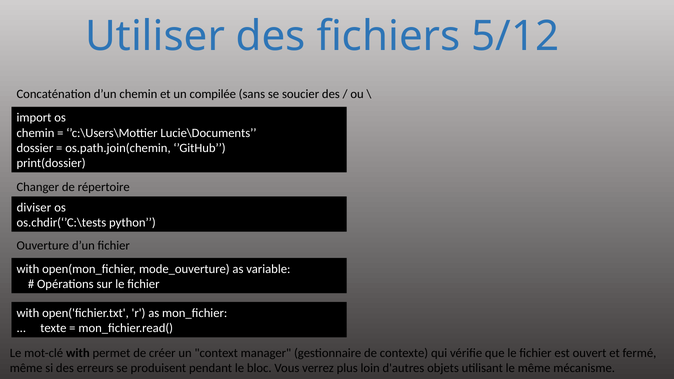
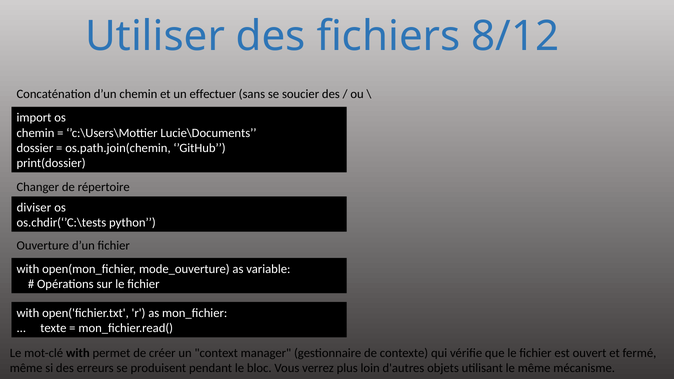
5/12: 5/12 -> 8/12 (515, 36)
compilée: compilée -> effectuer (213, 94)
